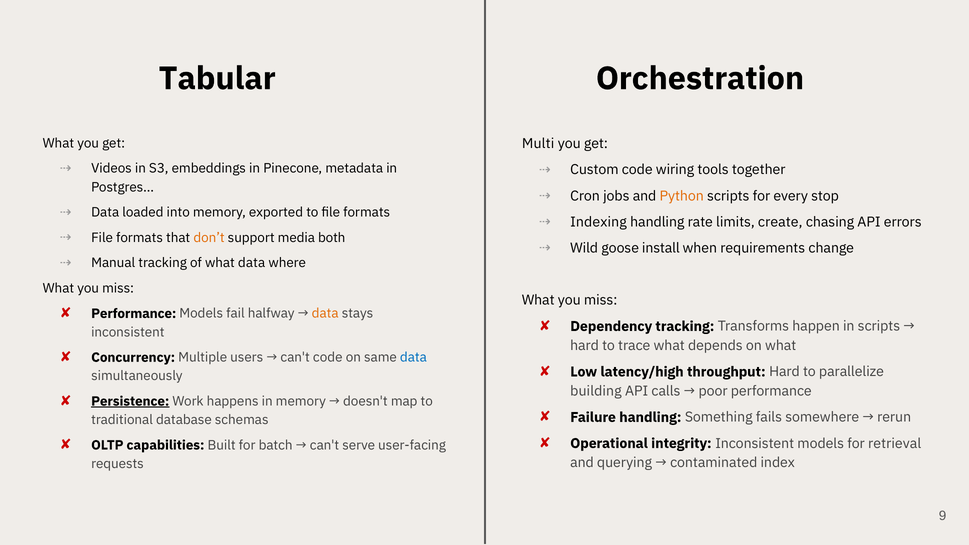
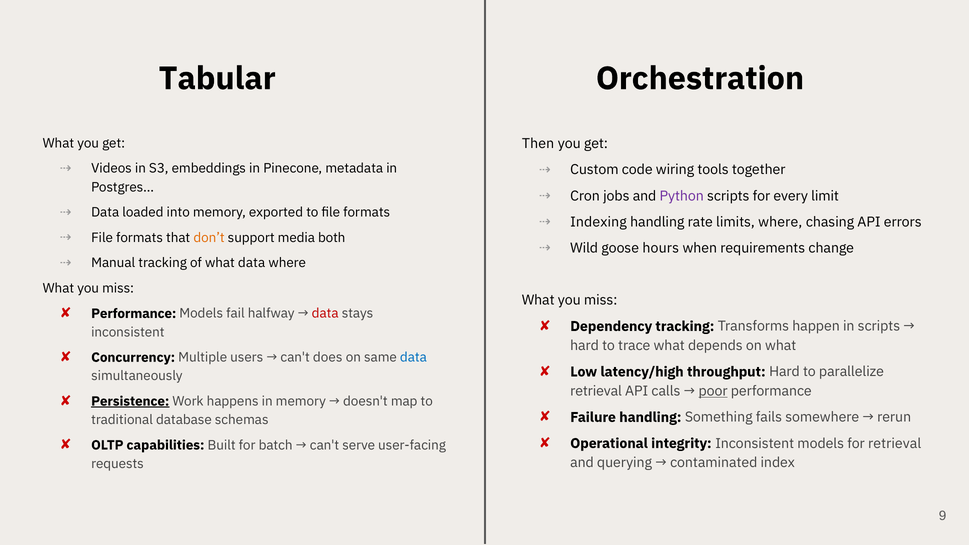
Multi: Multi -> Then (538, 144)
Python colour: orange -> purple (682, 196)
stop: stop -> limit (825, 196)
limits create: create -> where (780, 222)
install: install -> hours (661, 248)
data colour: orange -> red (325, 314)
can't code: code -> does (328, 357)
building: building -> retrieval (596, 391)
poor underline: none -> present (713, 391)
